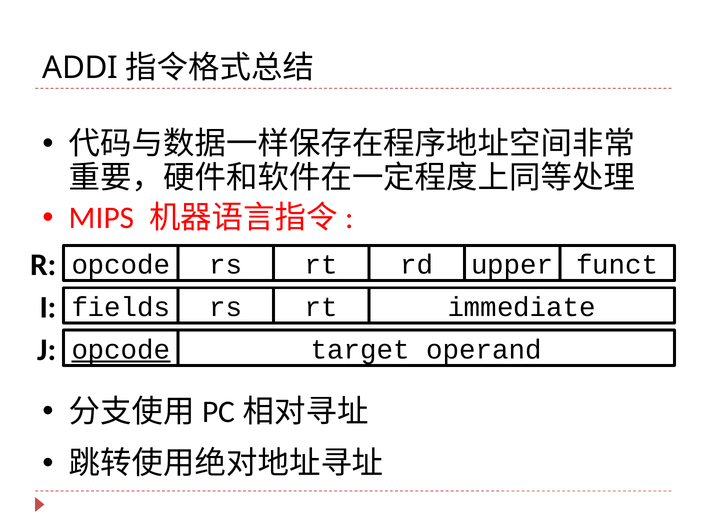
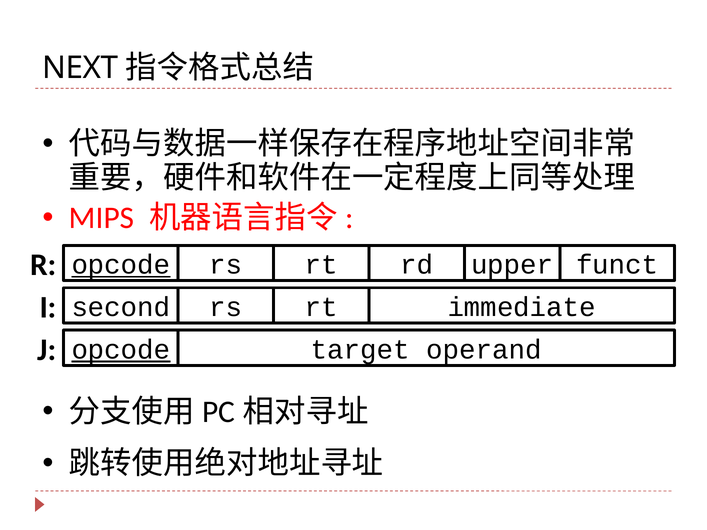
ADDI: ADDI -> NEXT (80, 68)
opcode underline: none -> present (121, 265)
fields: fields -> second (121, 307)
